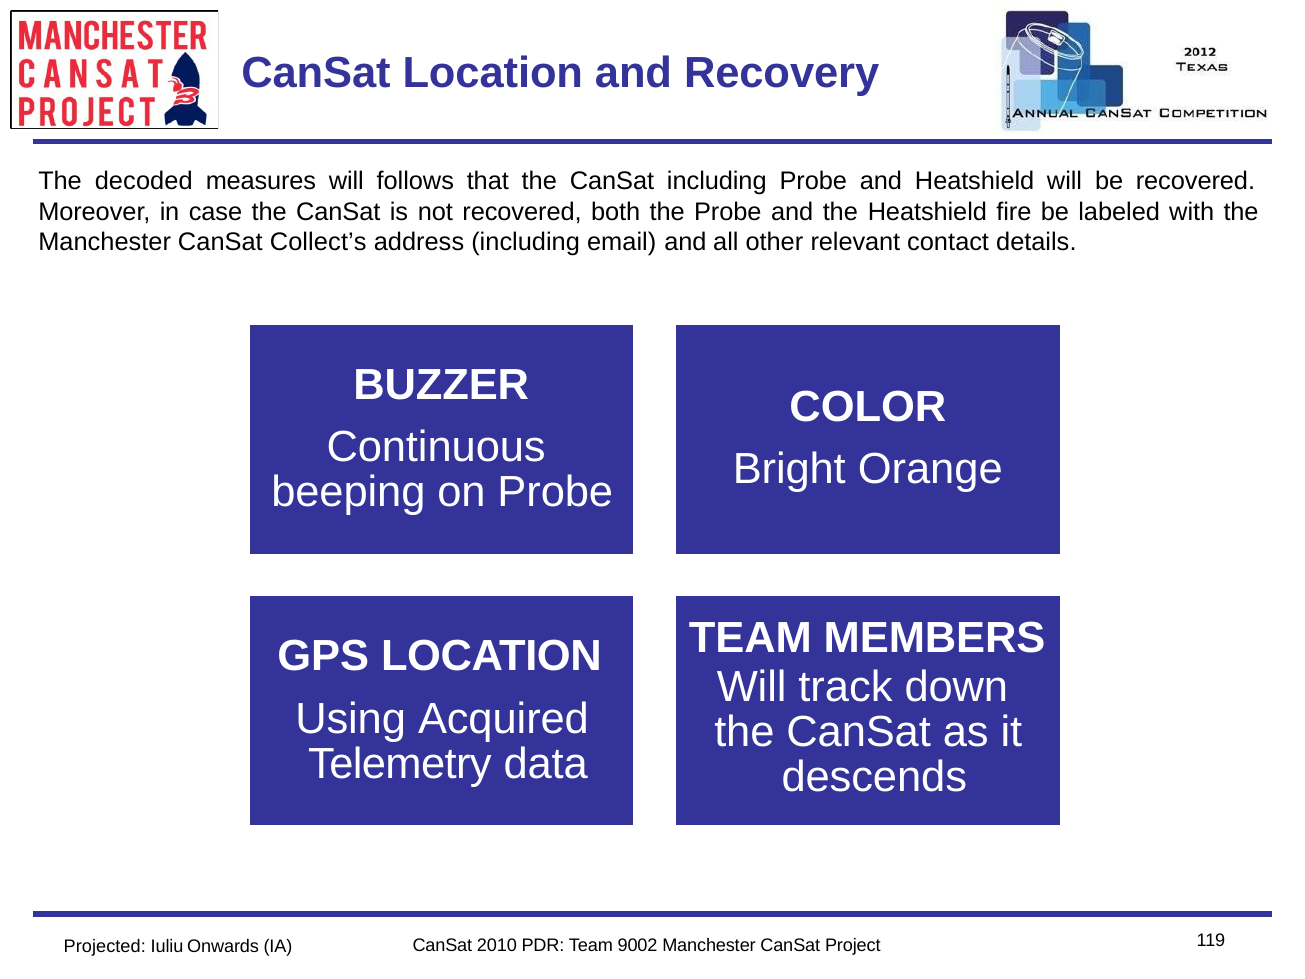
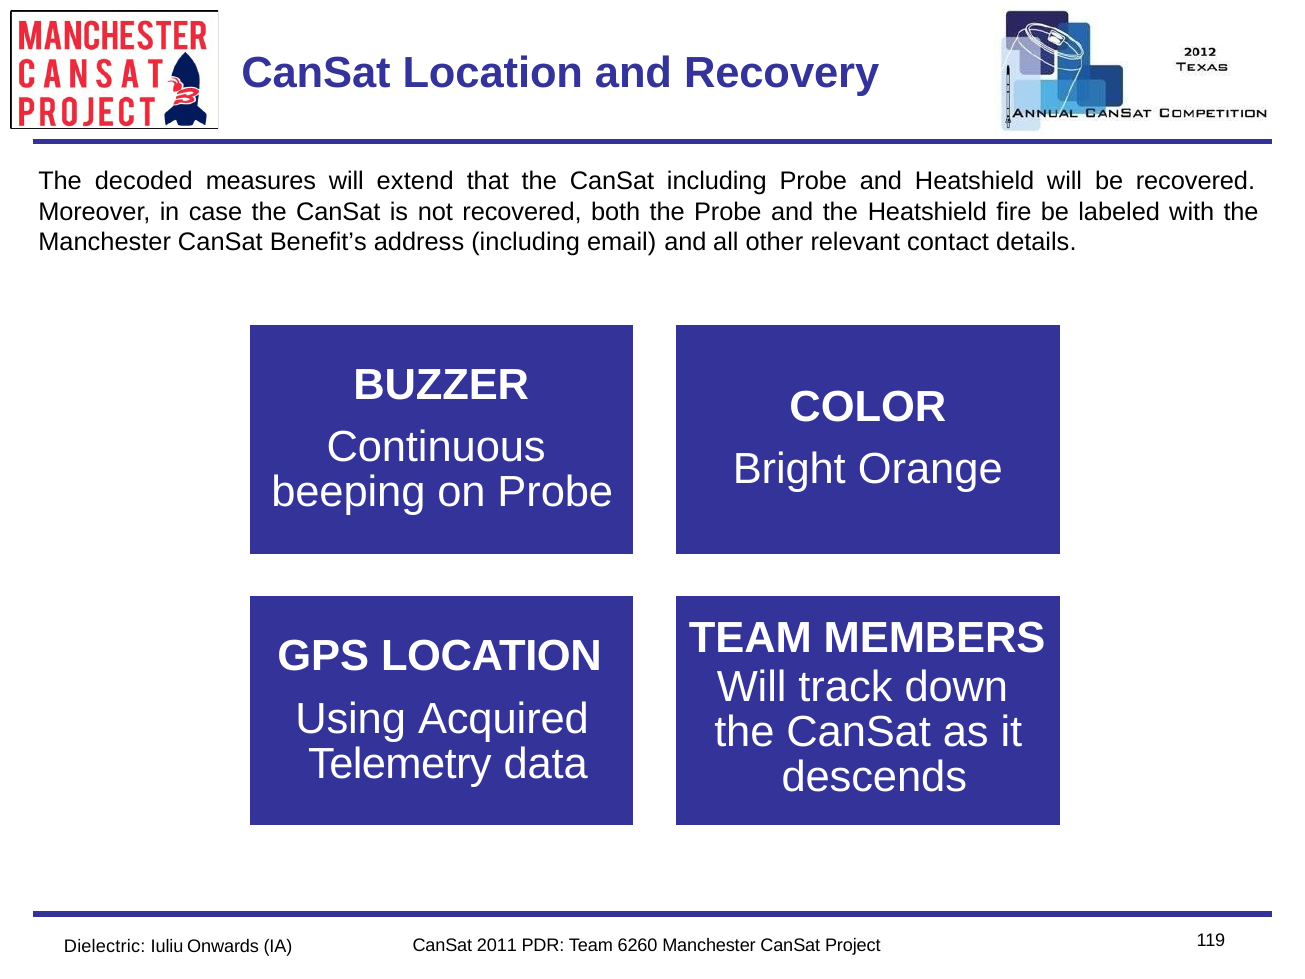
follows: follows -> extend (415, 181)
Collect’s: Collect’s -> Benefit’s (318, 242)
2010: 2010 -> 2011 (497, 946)
9002: 9002 -> 6260 (638, 946)
Projected: Projected -> Dielectric (105, 946)
